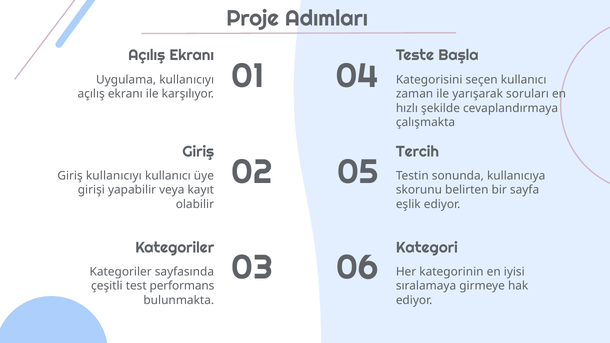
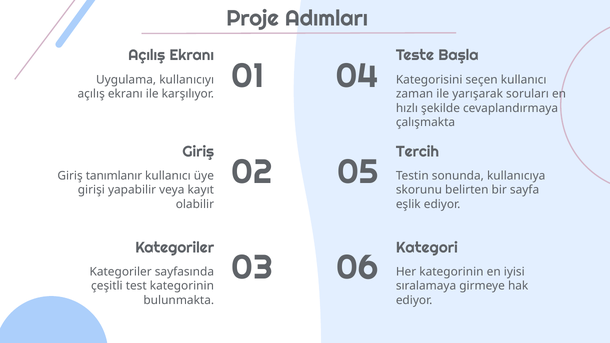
Giriş kullanıcıyı: kullanıcıyı -> tanımlanır (114, 176)
test performans: performans -> kategorinin (182, 286)
